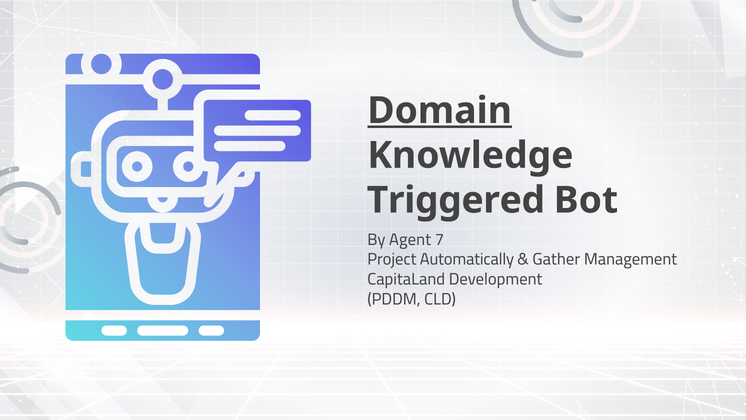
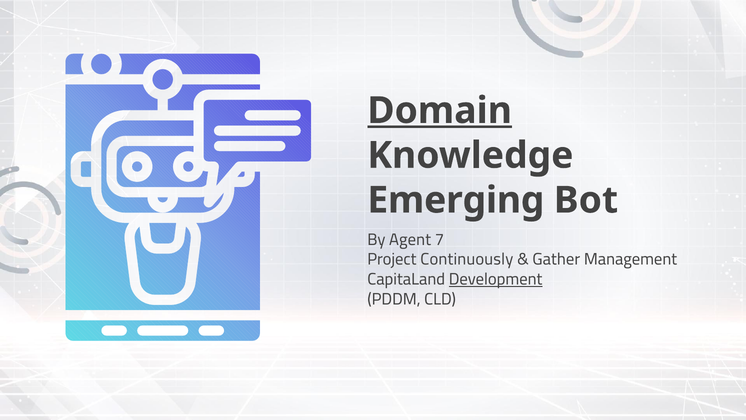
Triggered: Triggered -> Emerging (456, 200)
Automatically: Automatically -> Continuously (467, 259)
Development underline: none -> present (496, 279)
